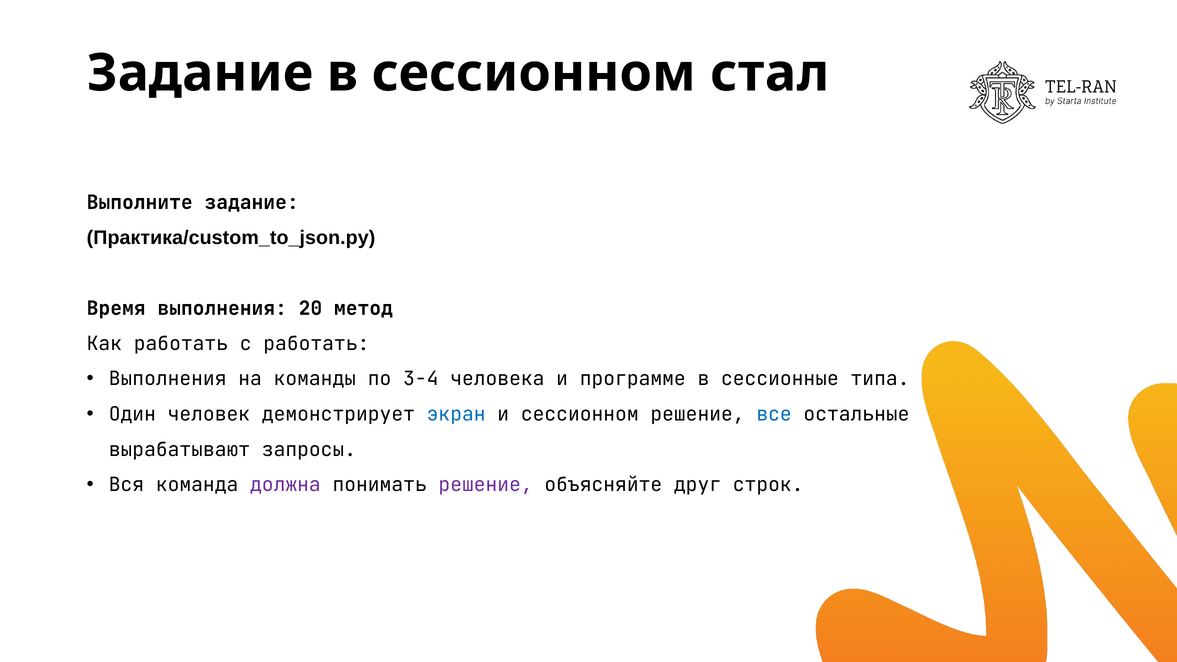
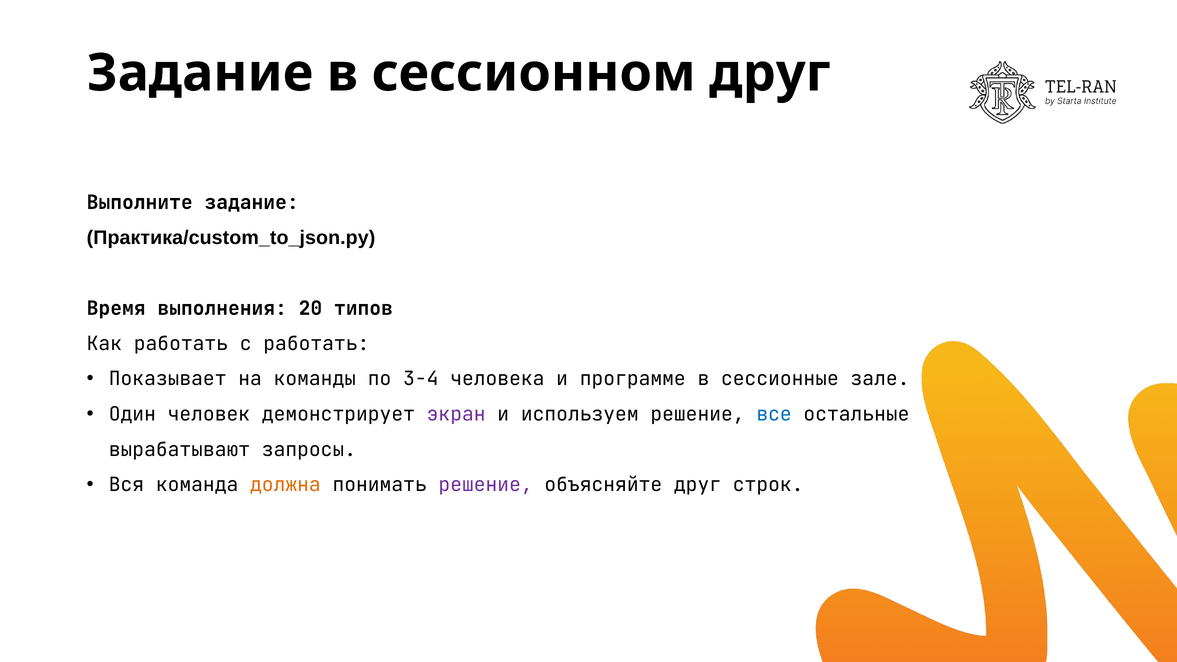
сессионном стал: стал -> друг (770, 73)
метод: метод -> типов (363, 308)
Выполнения: Выполнения -> Показывает (168, 379)
типа: типа -> зале (880, 379)
экран colour: blue -> purple (456, 414)
и сессионном: сессионном -> используем (580, 414)
должна colour: purple -> orange (285, 485)
